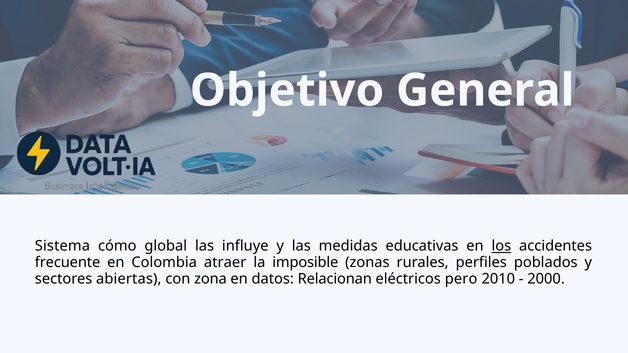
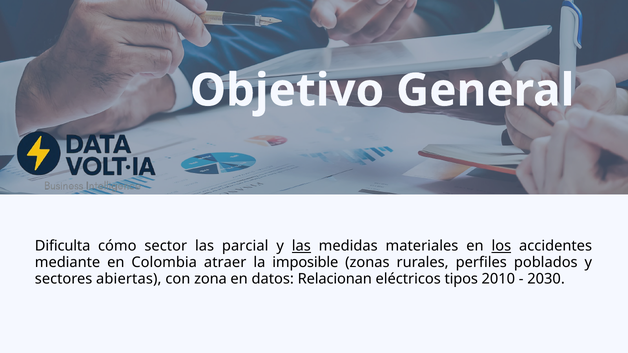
Sistema: Sistema -> Dificulta (63, 246)
global: global -> sector (166, 246)
influye: influye -> parcial (245, 246)
las underline: none -> present (301, 246)
educativas: educativas -> materiales (422, 246)
frecuente: frecuente -> mediante (68, 263)
pero: pero -> tipos (461, 279)
2000: 2000 -> 2030 (546, 279)
